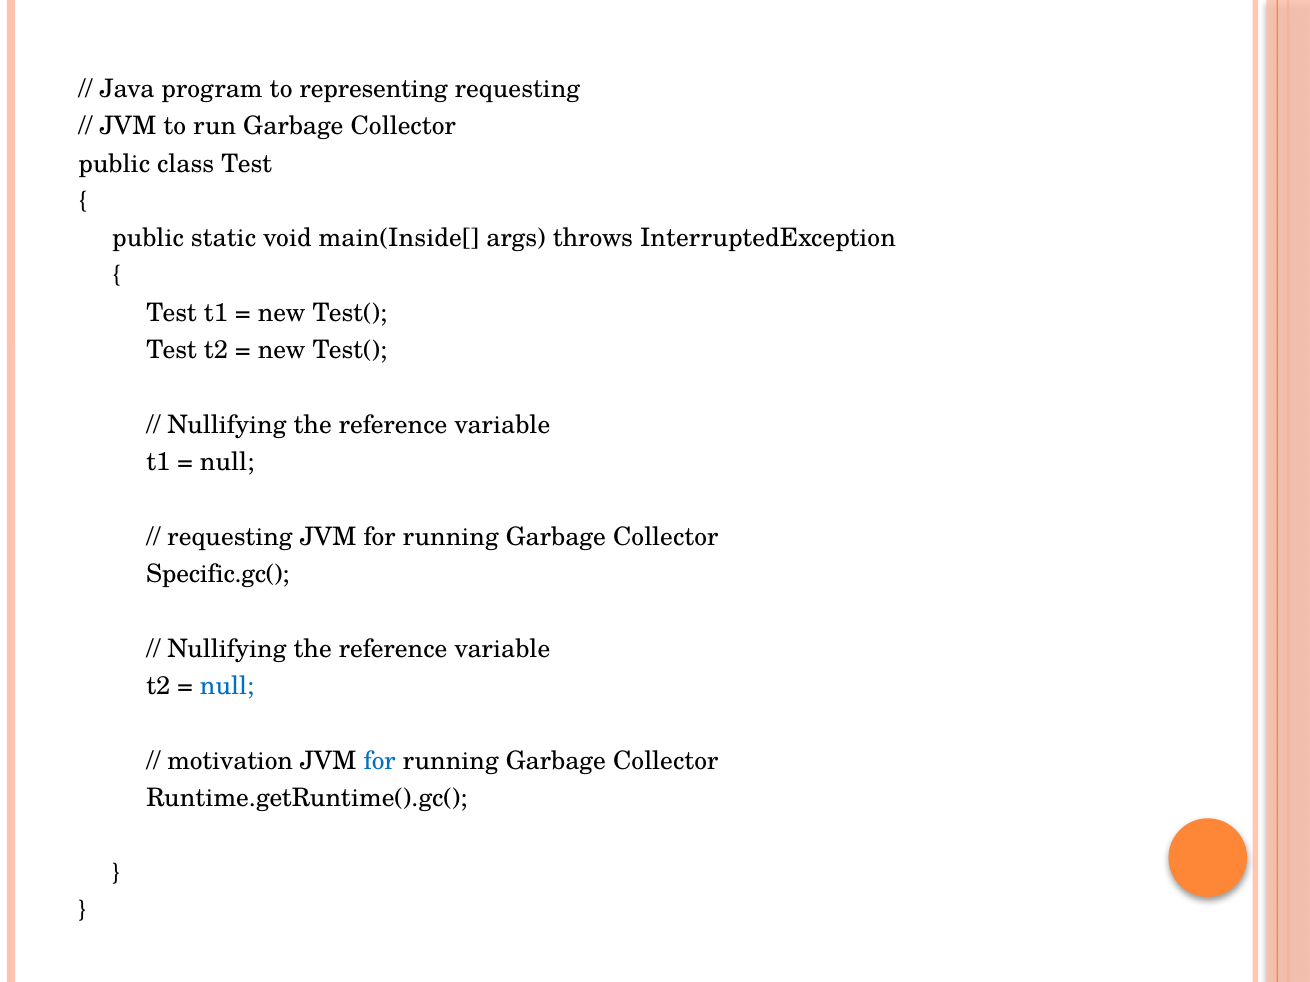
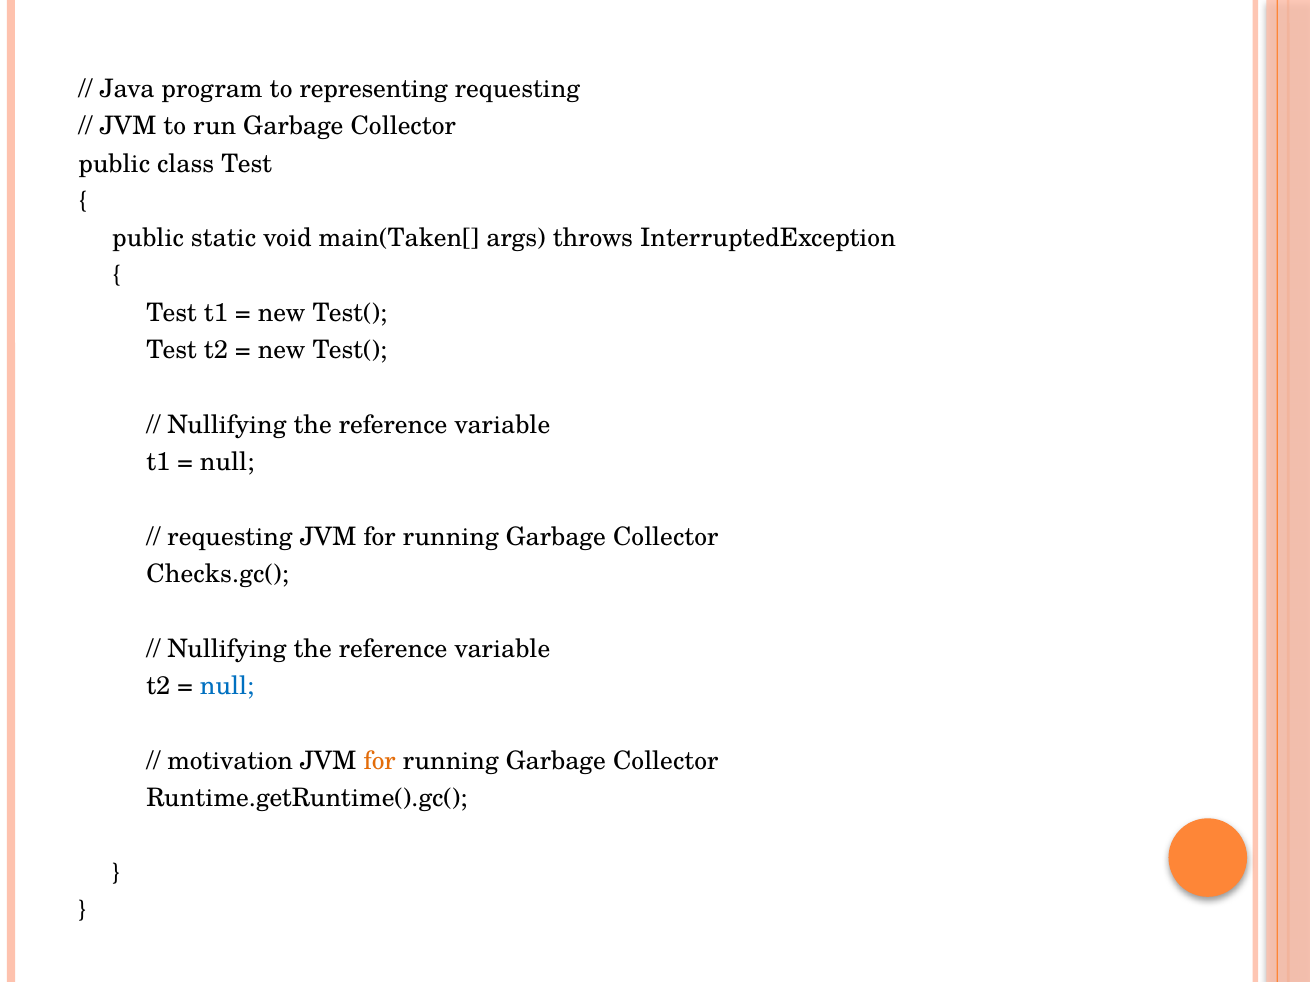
main(Inside[: main(Inside[ -> main(Taken[ (399, 238)
Specific.gc(: Specific.gc( -> Checks.gc( (218, 574)
for colour: blue -> orange (380, 761)
